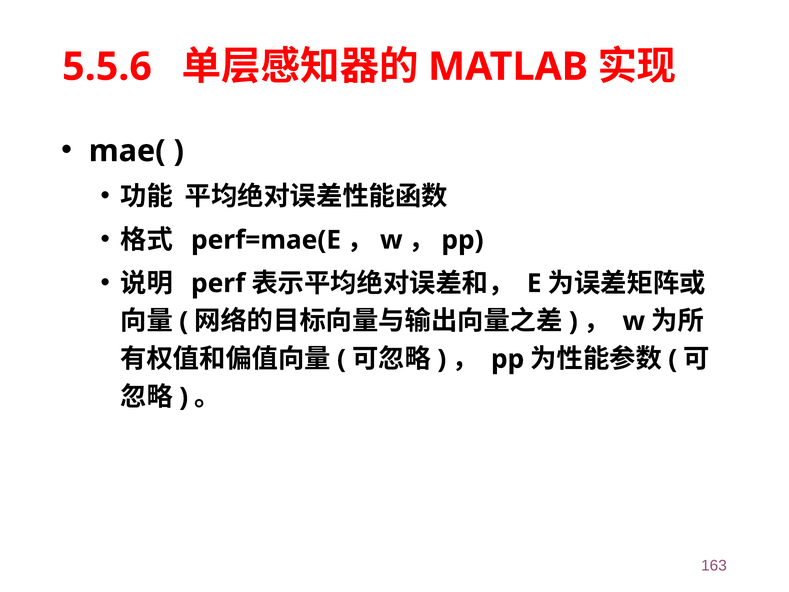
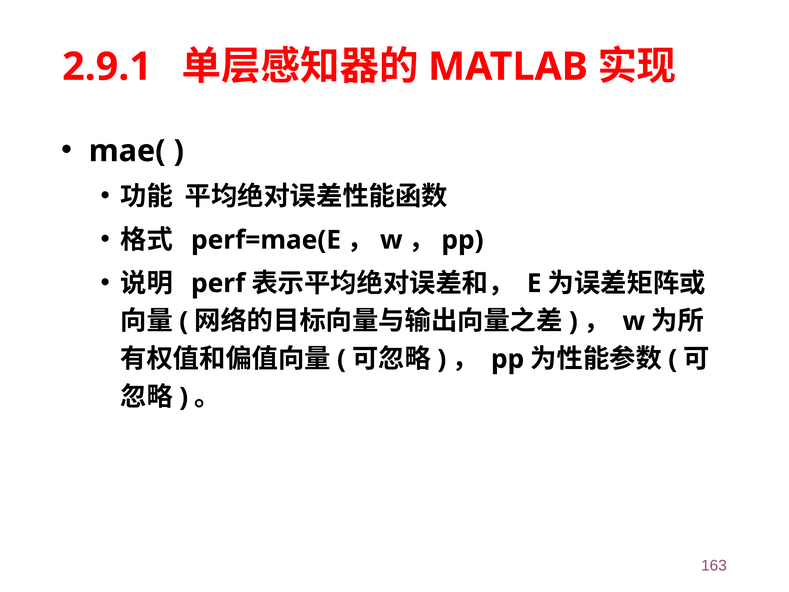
5.5.6: 5.5.6 -> 2.9.1 (107, 67)
